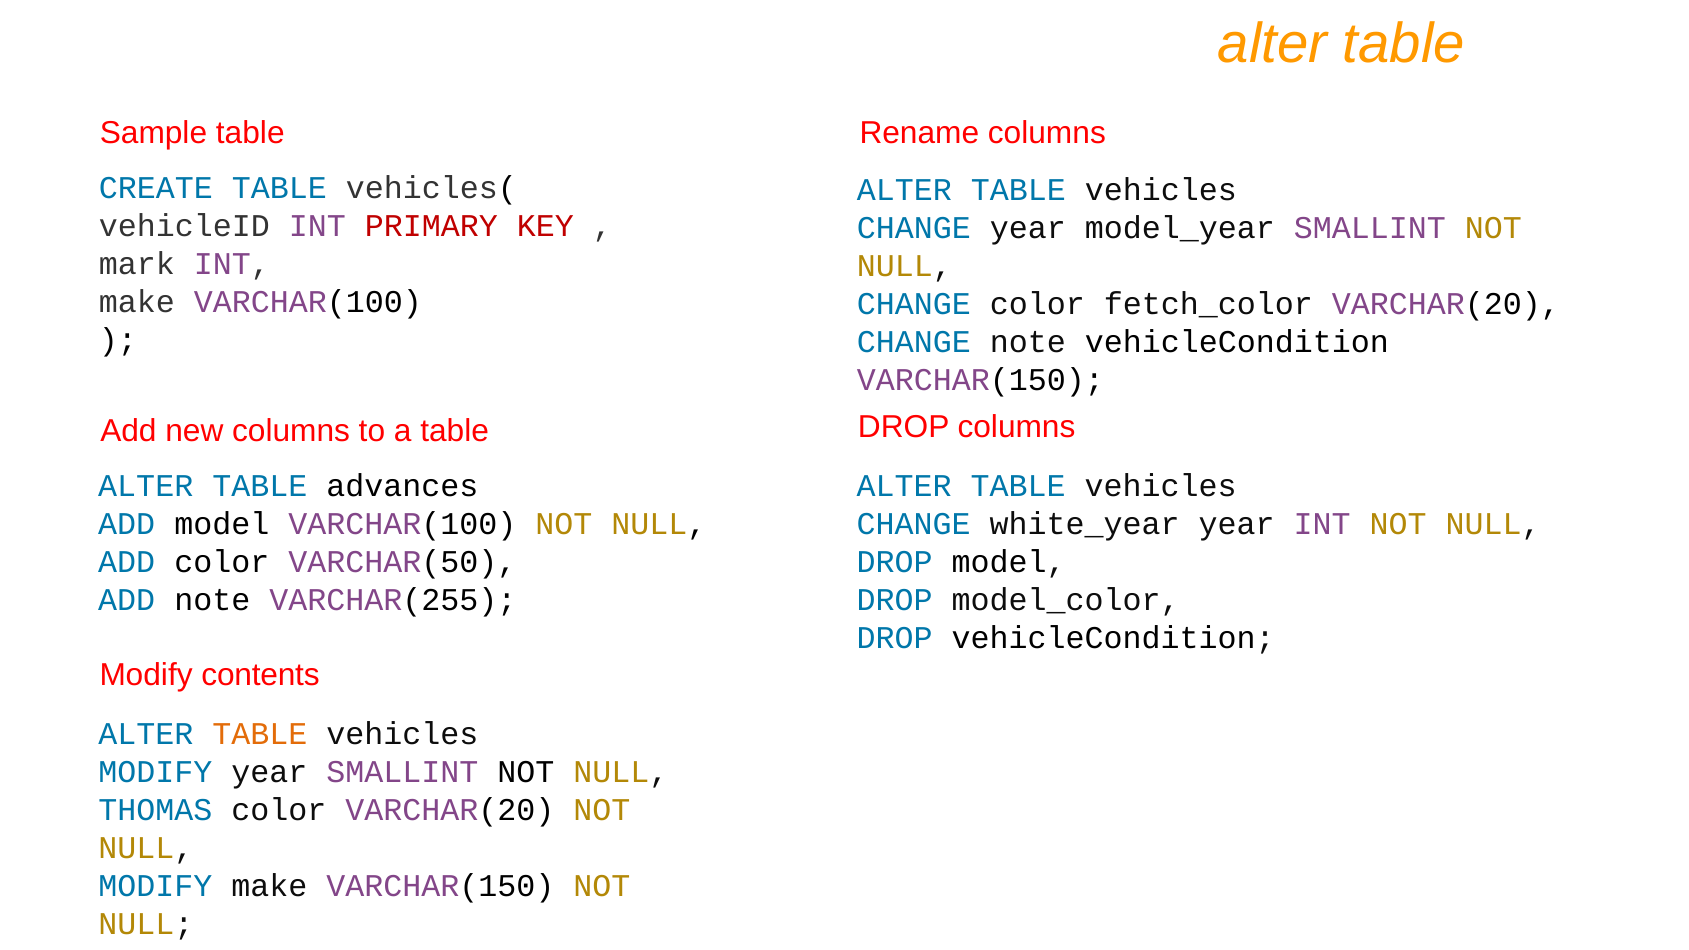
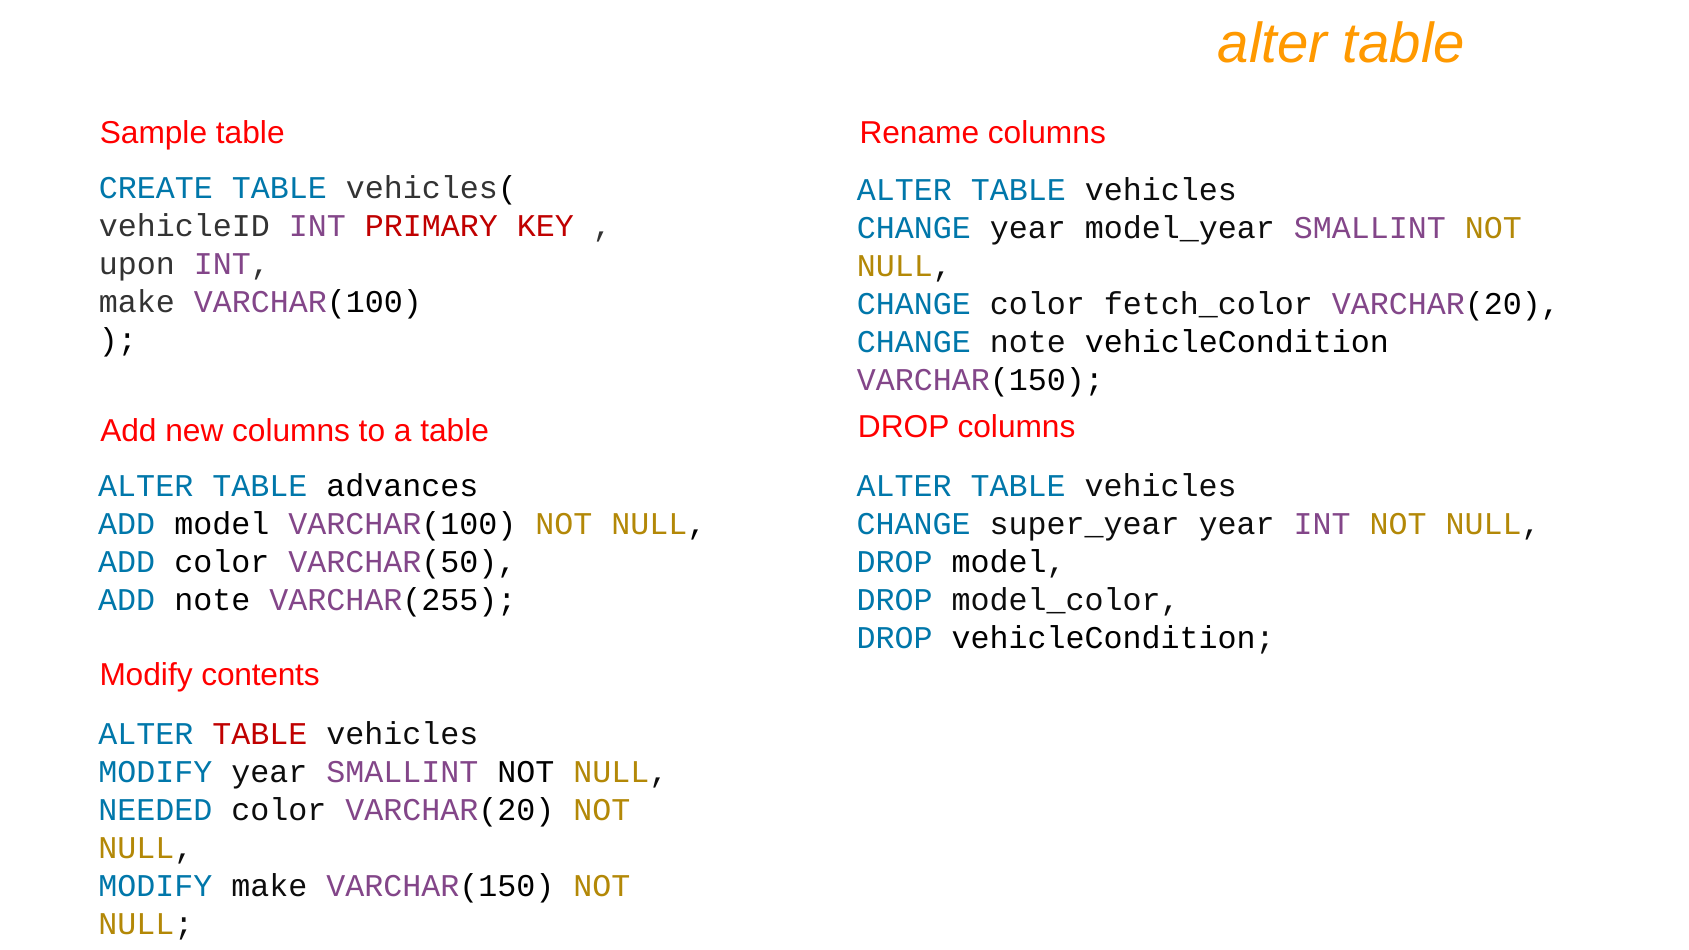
mark: mark -> upon (137, 264)
white_year: white_year -> super_year (1085, 524)
TABLE colour: orange -> red (260, 734)
THOMAS: THOMAS -> NEEDED (155, 810)
